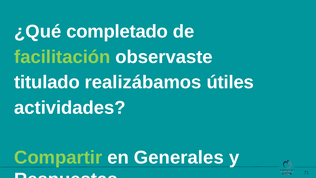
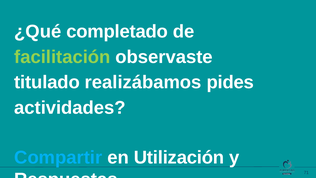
útiles: útiles -> pides (230, 82)
Compartir colour: light green -> light blue (58, 157)
Generales: Generales -> Utilización (179, 157)
